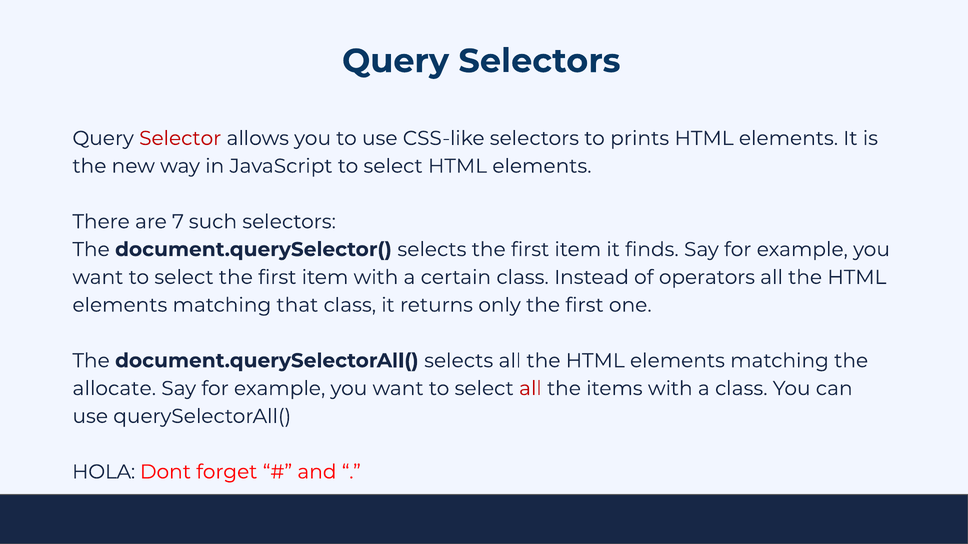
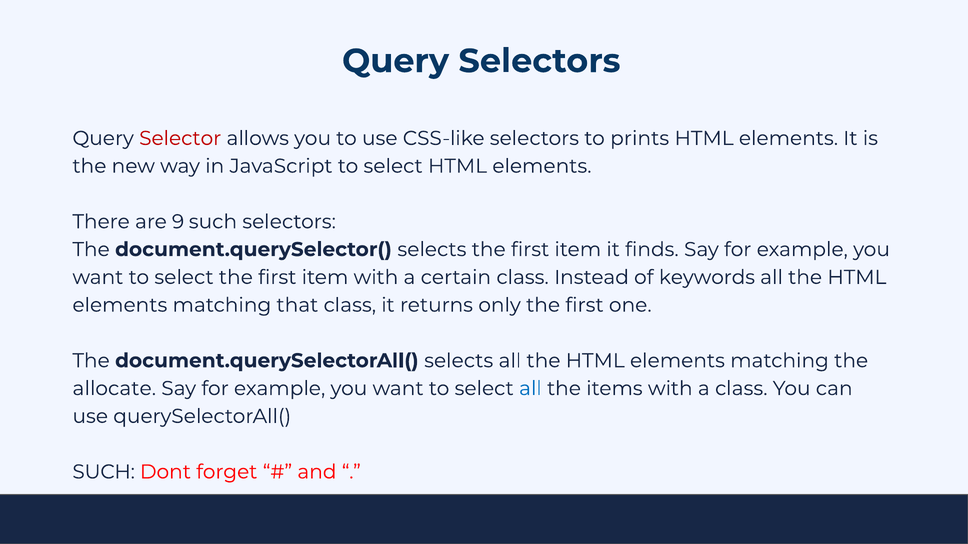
7: 7 -> 9 (178, 222)
operators: operators -> keywords (707, 278)
all colour: red -> blue (530, 389)
HOLA: HOLA -> SUCH (104, 472)
